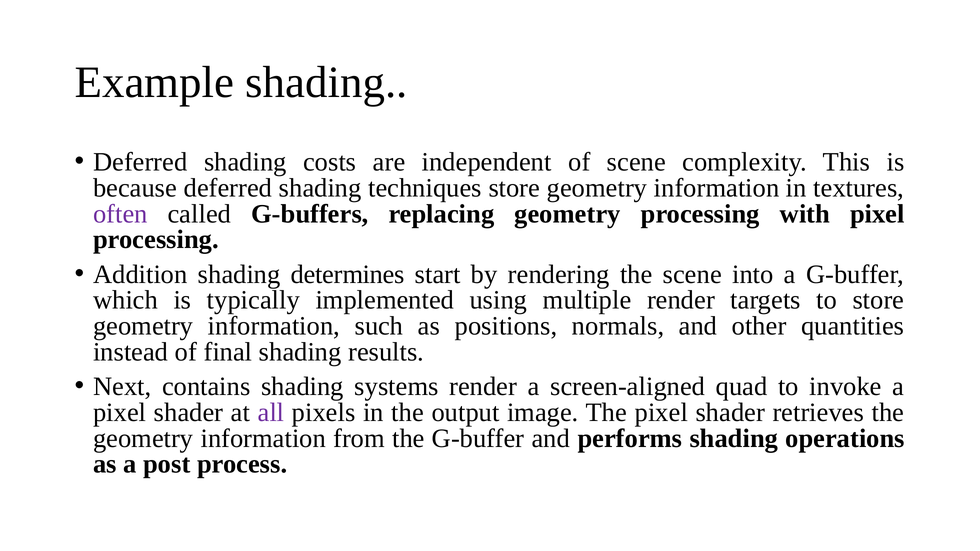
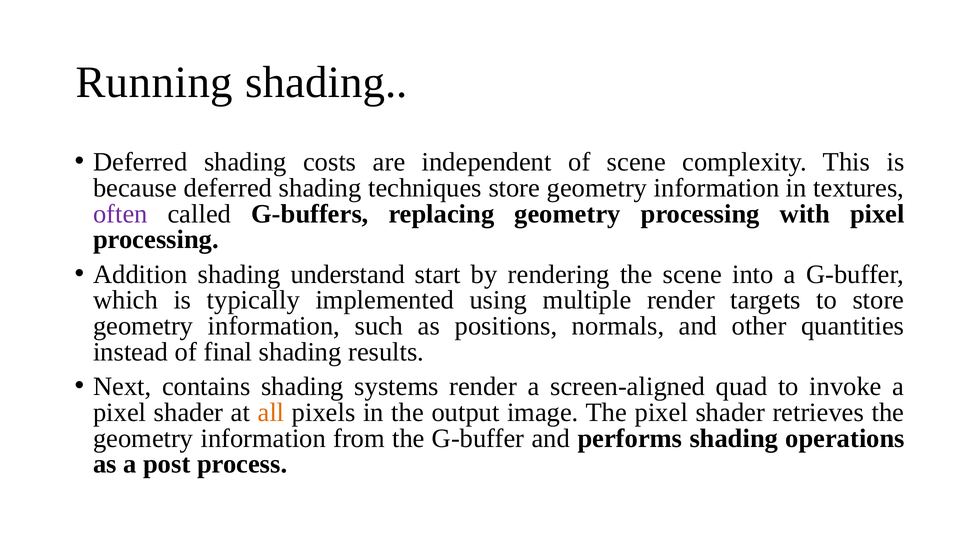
Example: Example -> Running (154, 82)
determines: determines -> understand (348, 275)
all colour: purple -> orange (271, 413)
